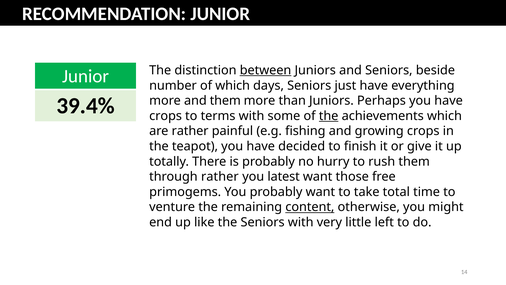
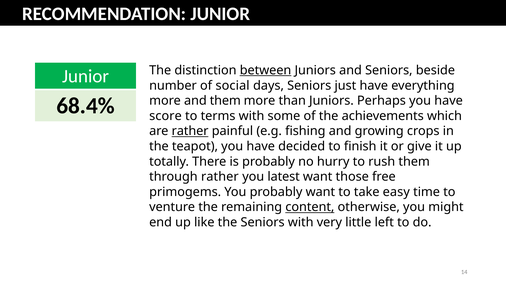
of which: which -> social (233, 85)
39.4%: 39.4% -> 68.4% (86, 106)
crops: crops -> score (165, 116)
the underline: present -> none (329, 116)
rather underline: none -> present (190, 131)
total: total -> easy (396, 192)
